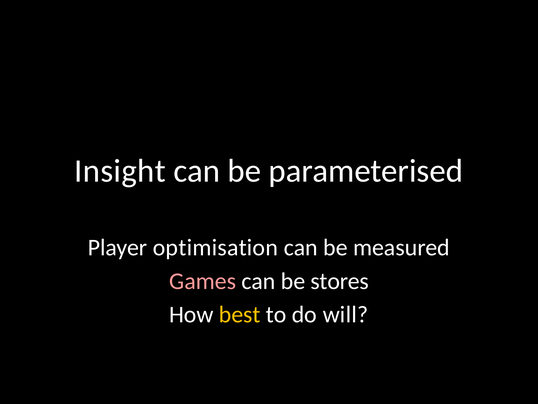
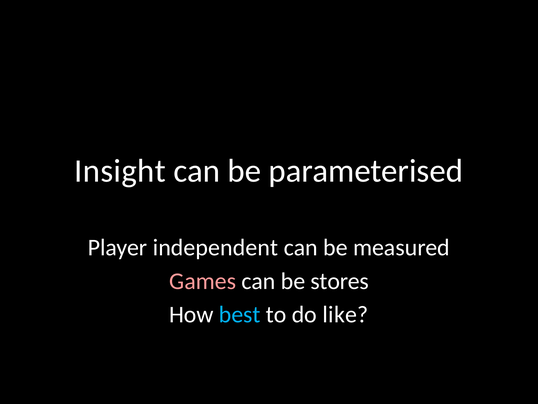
optimisation: optimisation -> independent (216, 247)
best colour: yellow -> light blue (240, 314)
will: will -> like (345, 314)
